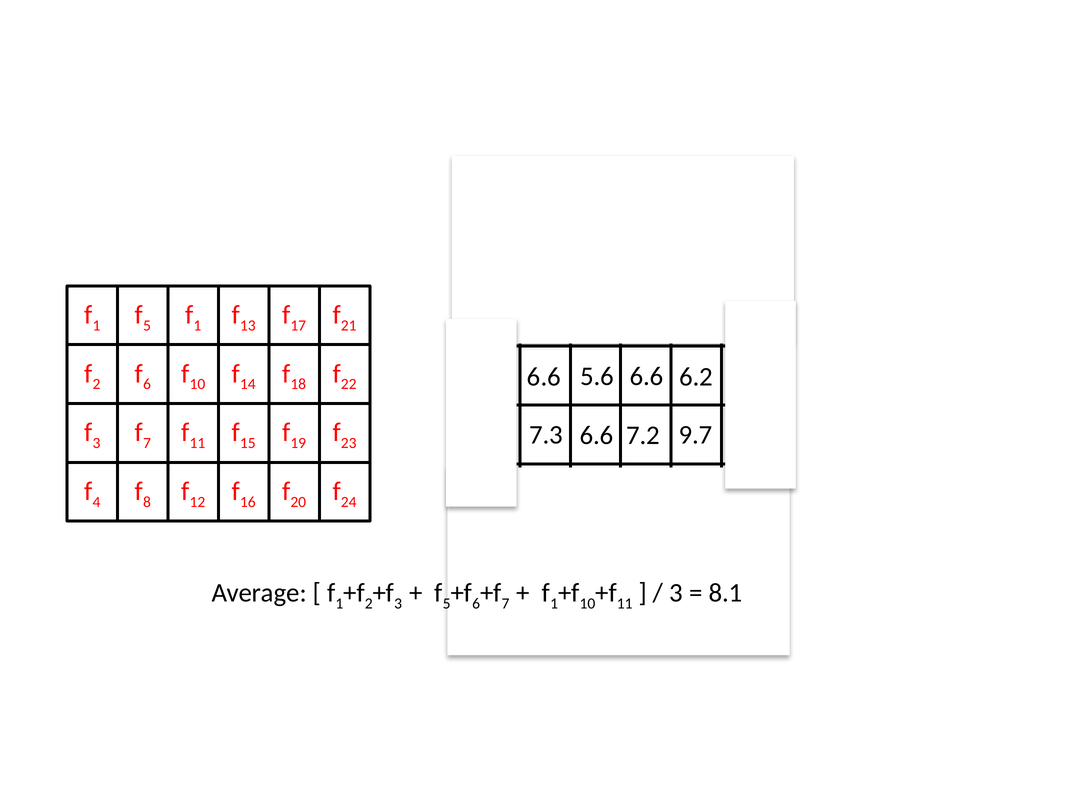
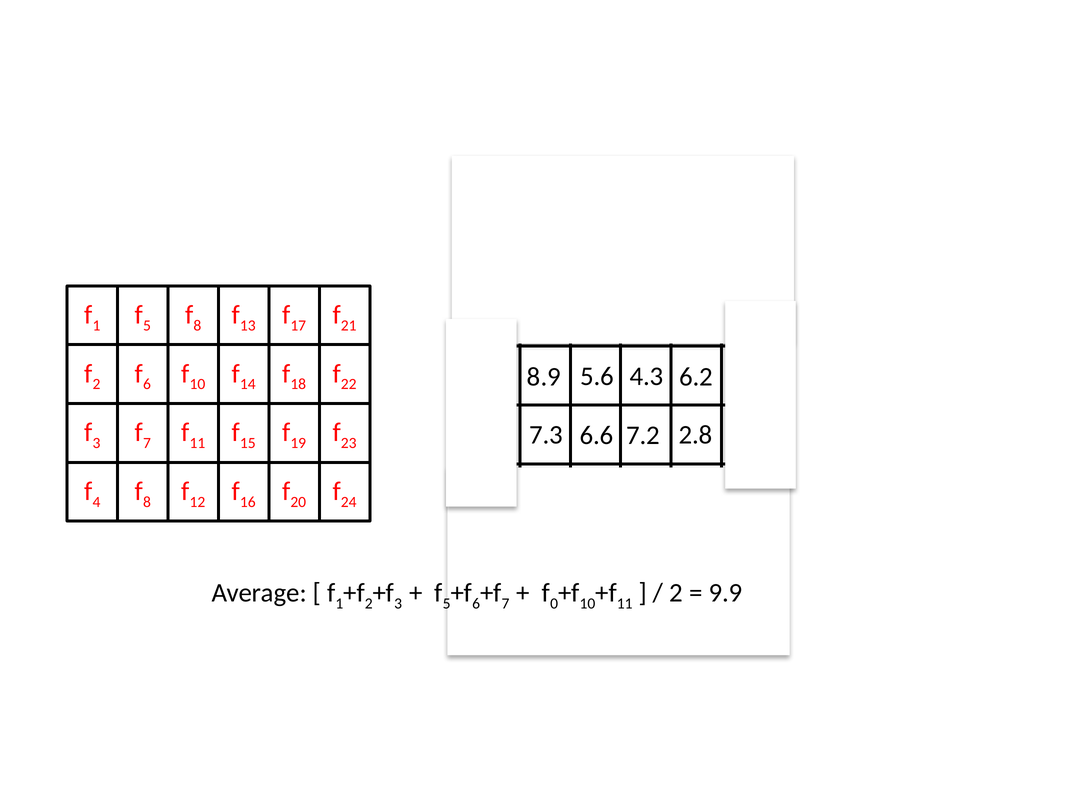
1: 1 -> 8 (197, 325)
6.6: 6.6 -> 8.9 (544, 377)
5.6 6.6: 6.6 -> 4.3 (647, 376)
9.7: 9.7 -> 2.8 (696, 435)
1: 1 -> 0 (554, 603)
3: 3 -> 2 (676, 593)
8.1: 8.1 -> 9.9 (726, 593)
